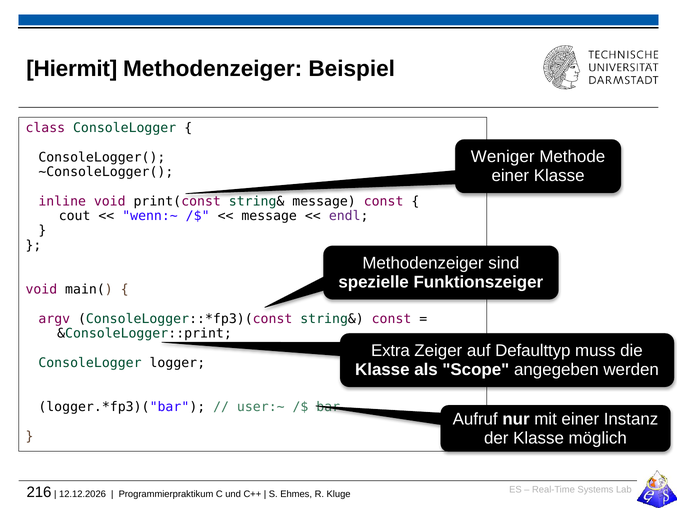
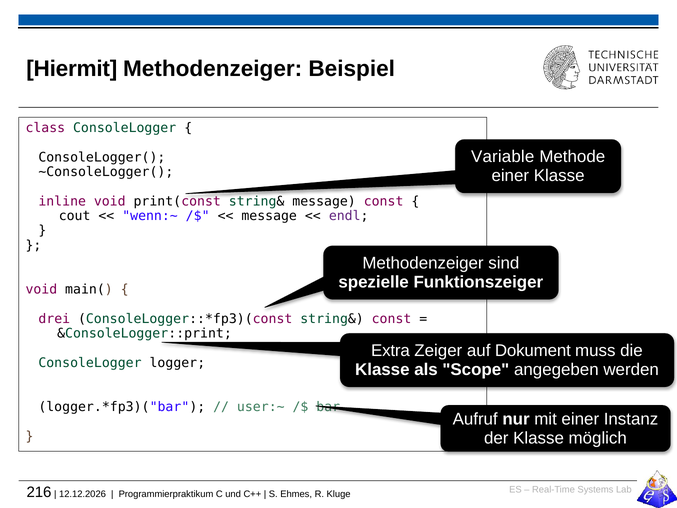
Weniger: Weniger -> Variable (503, 157)
argv: argv -> drei (54, 319)
Defaulttyp: Defaulttyp -> Dokument (533, 351)
